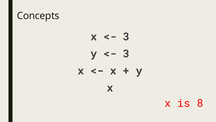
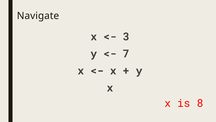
Concepts: Concepts -> Navigate (38, 16)
3: 3 -> 7 (126, 54)
